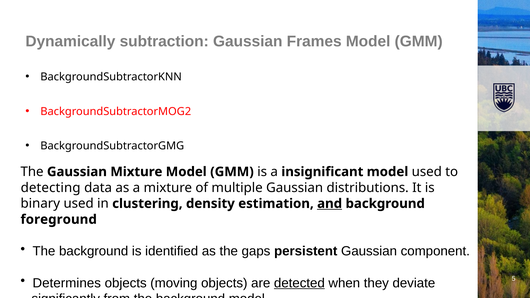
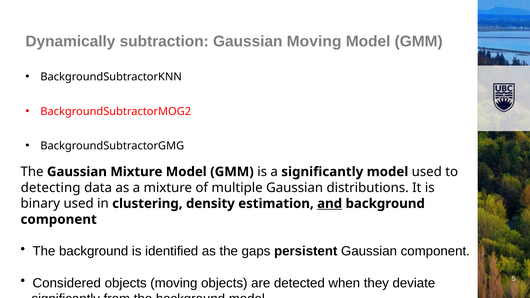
Gaussian Frames: Frames -> Moving (314, 41)
a insignificant: insignificant -> significantly (322, 172)
foreground: foreground -> component (59, 220)
Determines: Determines -> Considered (67, 283)
detected underline: present -> none (299, 283)
